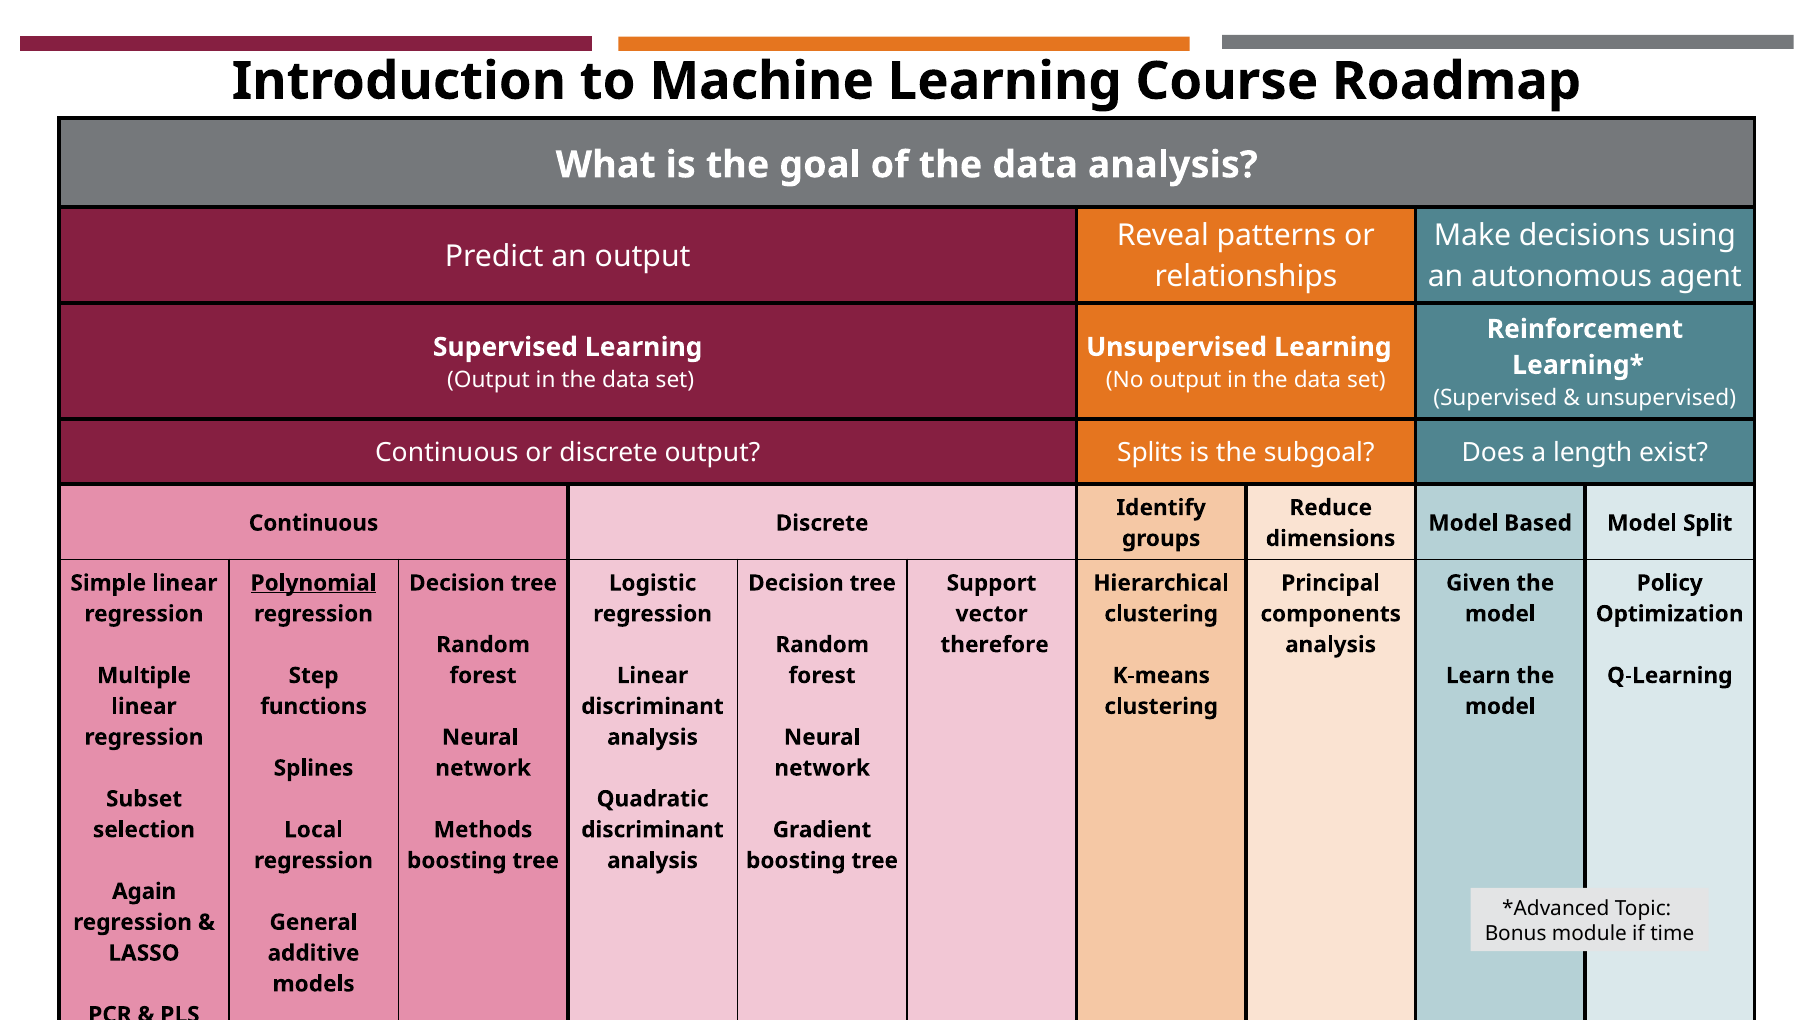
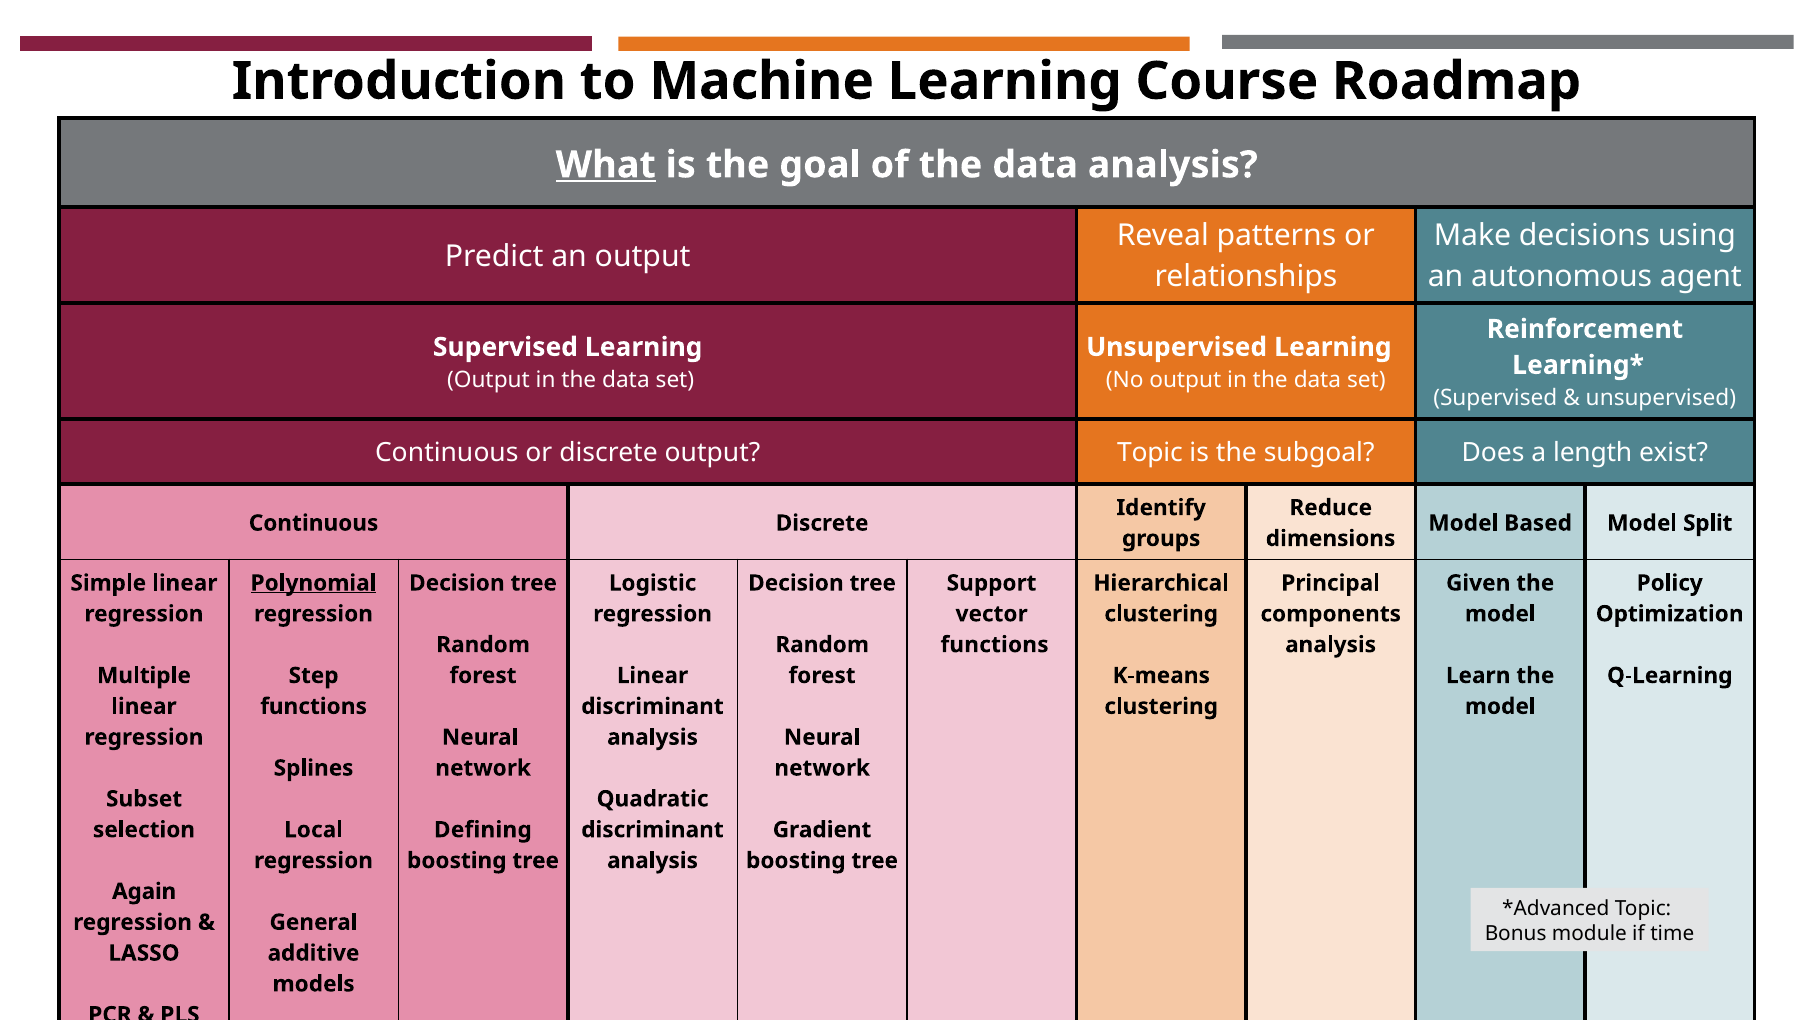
What underline: none -> present (606, 165)
output Splits: Splits -> Topic (1150, 453)
therefore: therefore -> functions (995, 645)
Methods: Methods -> Defining (483, 830)
